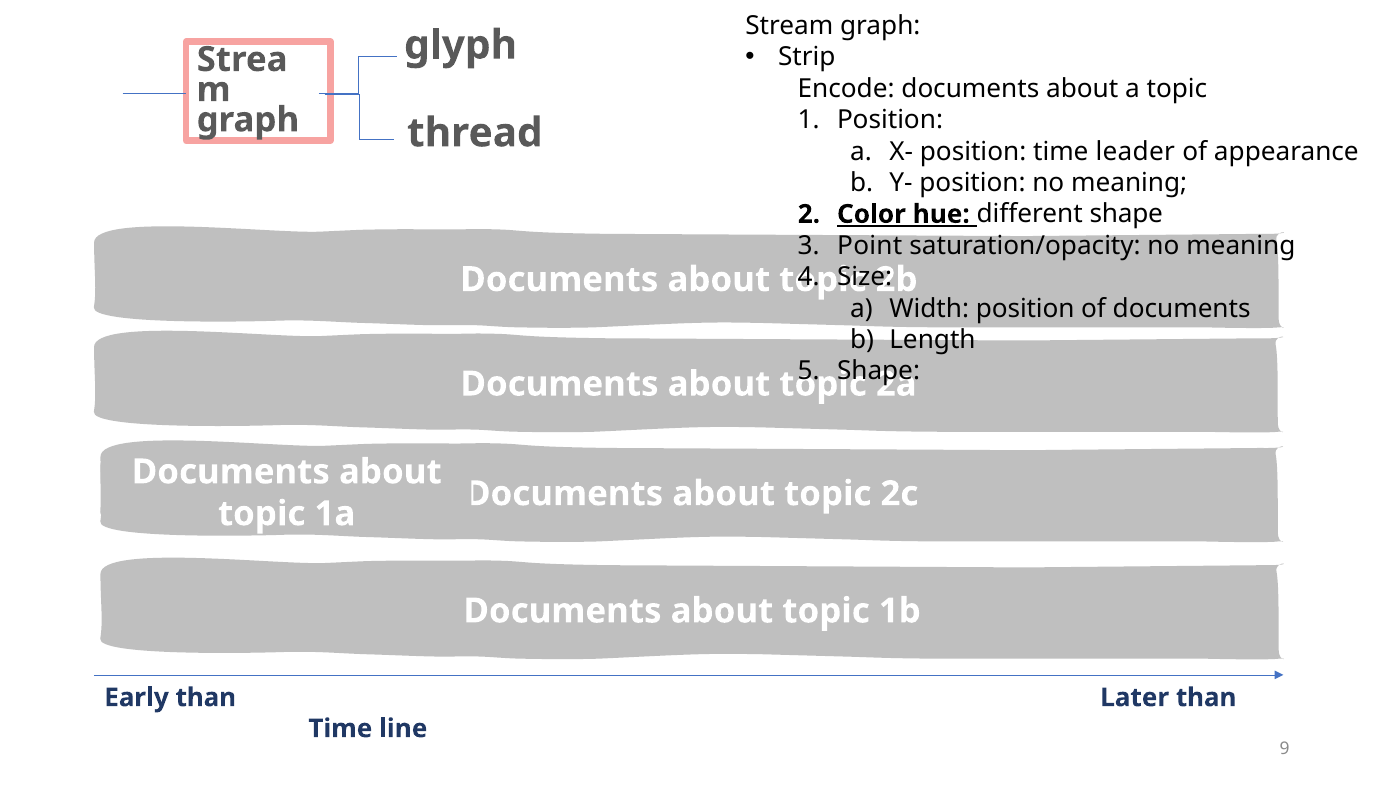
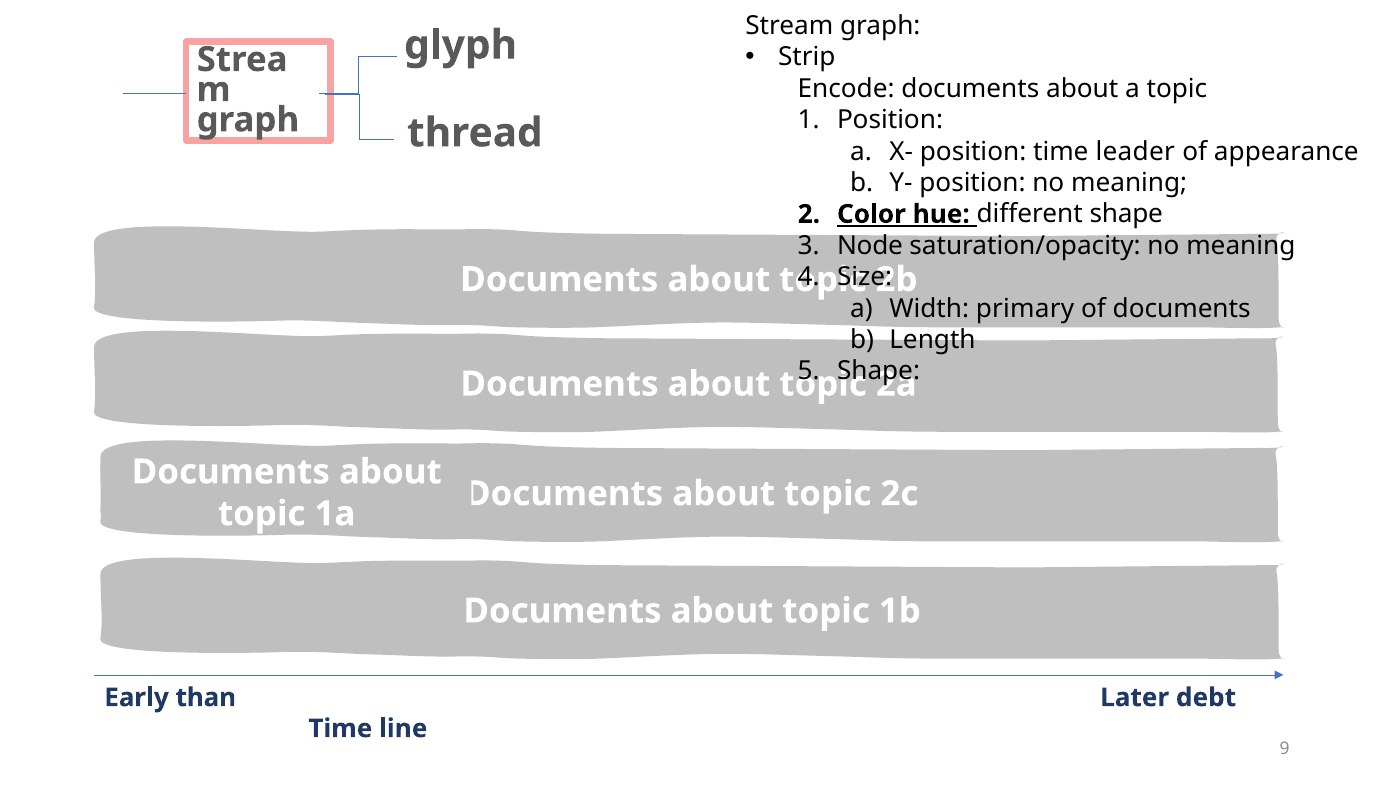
Point: Point -> Node (870, 246)
Width position: position -> primary (1025, 308)
Later than: than -> debt (1206, 698)
